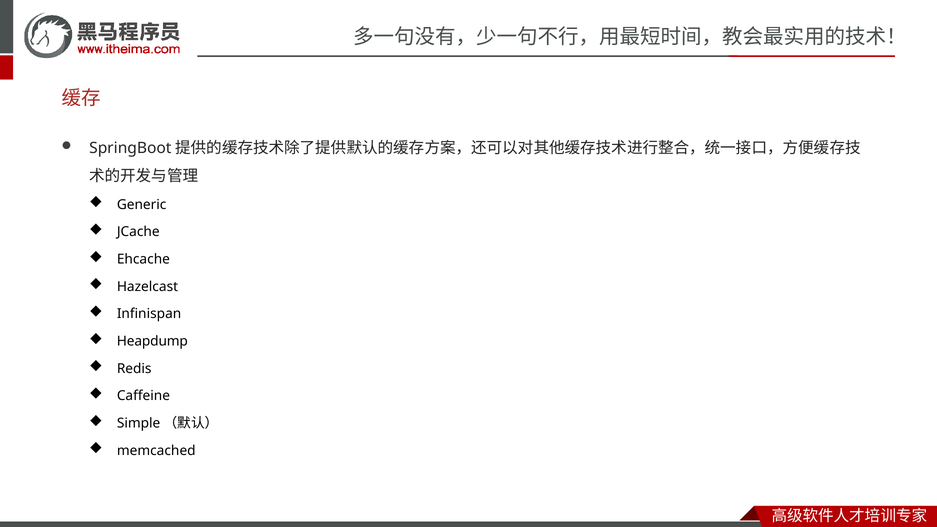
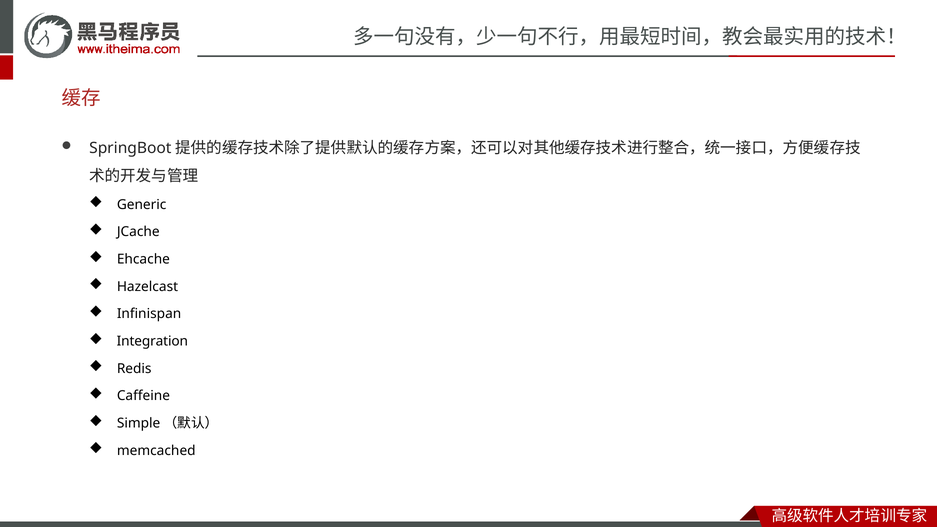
Heapdump: Heapdump -> Integration (152, 341)
